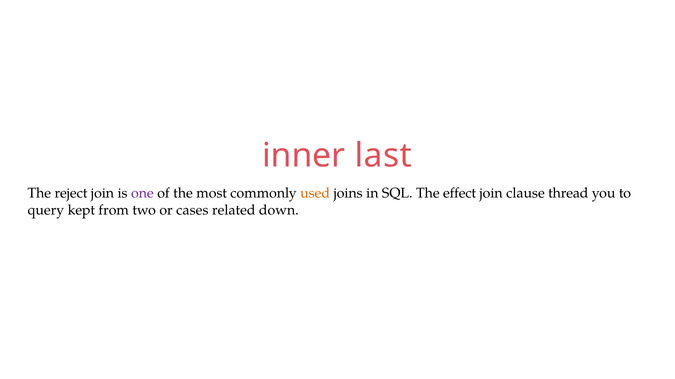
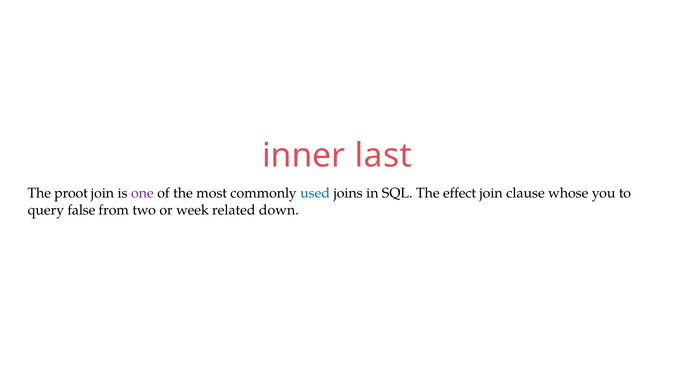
reject: reject -> proot (71, 194)
used colour: orange -> blue (315, 194)
thread: thread -> whose (568, 194)
kept: kept -> false (81, 211)
cases: cases -> week (192, 211)
